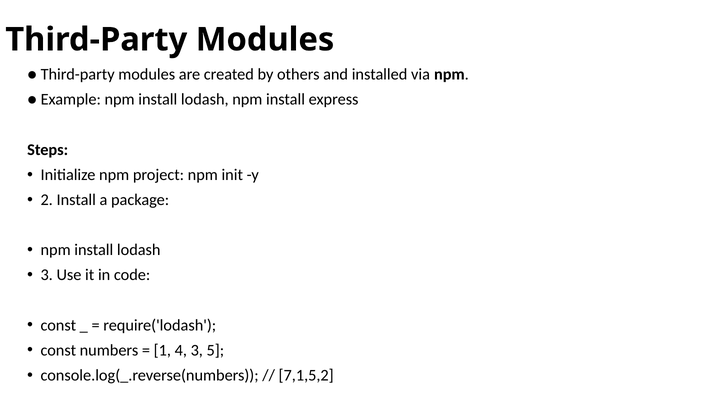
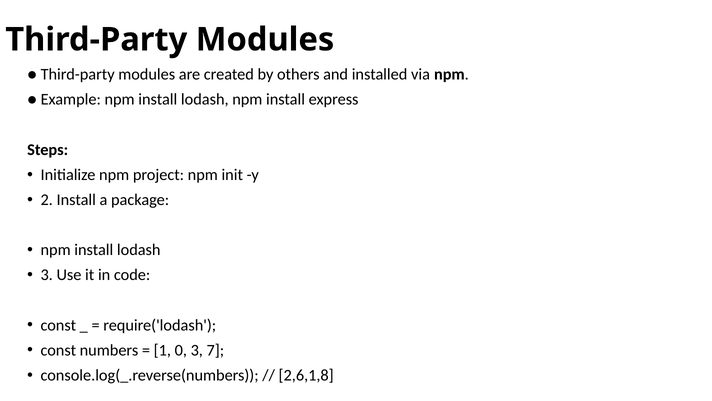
4: 4 -> 0 (181, 350)
5: 5 -> 7 (215, 350)
7,1,5,2: 7,1,5,2 -> 2,6,1,8 (306, 375)
